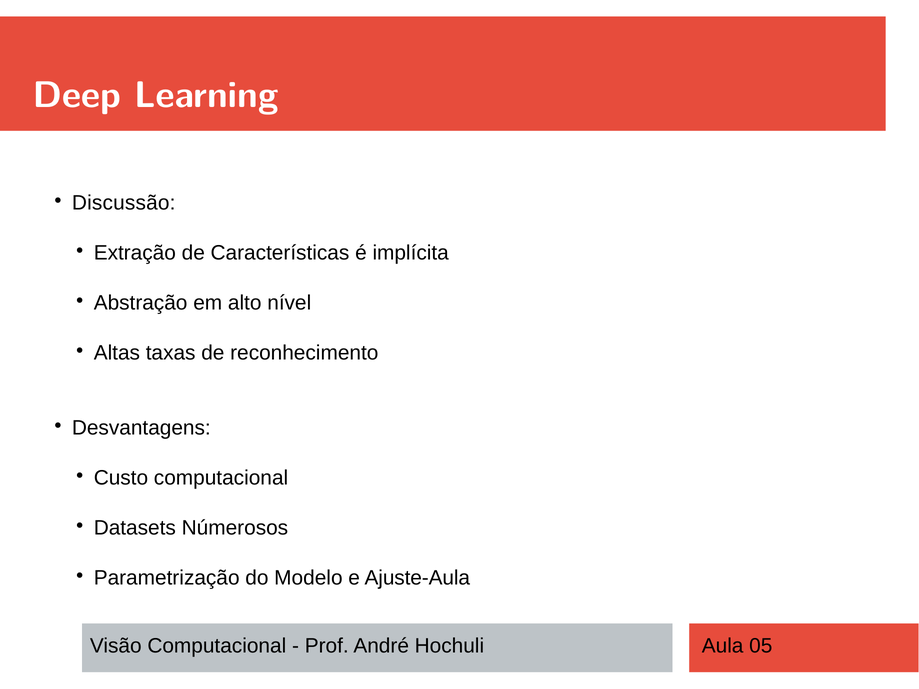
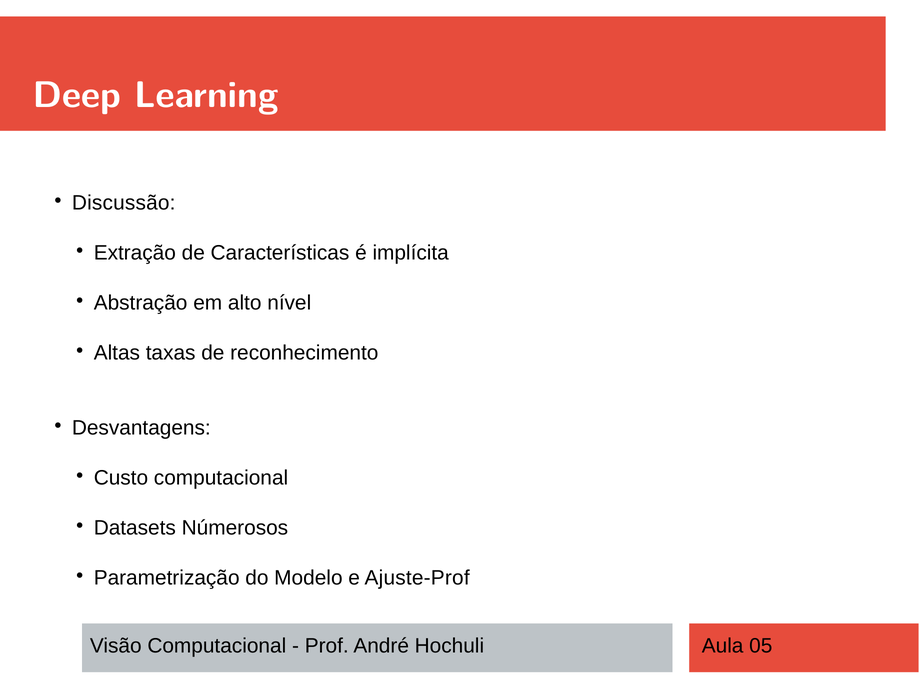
Ajuste-Aula: Ajuste-Aula -> Ajuste-Prof (417, 578)
